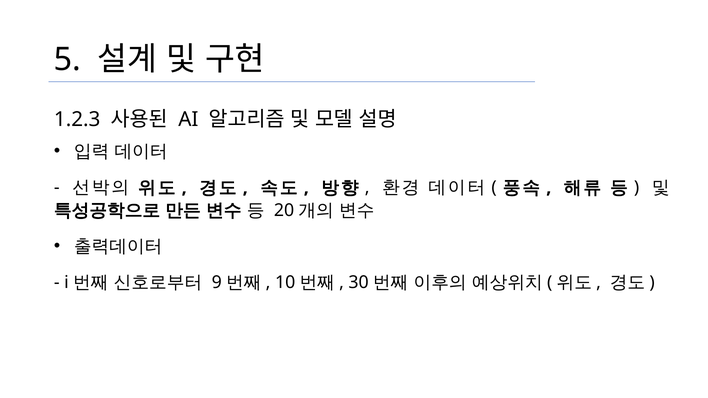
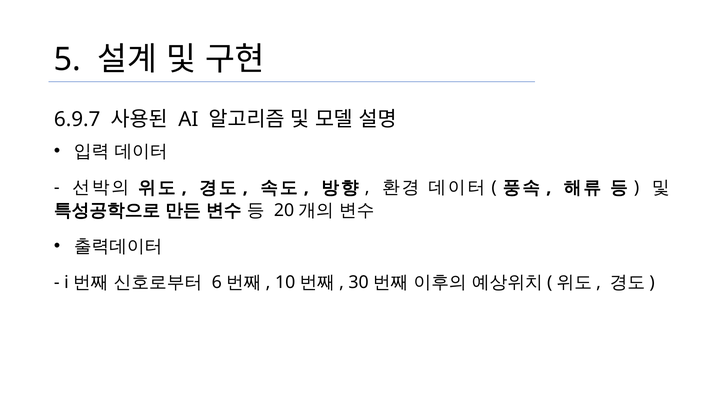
1.2.3: 1.2.3 -> 6.9.7 (77, 120)
9: 9 -> 6 (217, 282)
